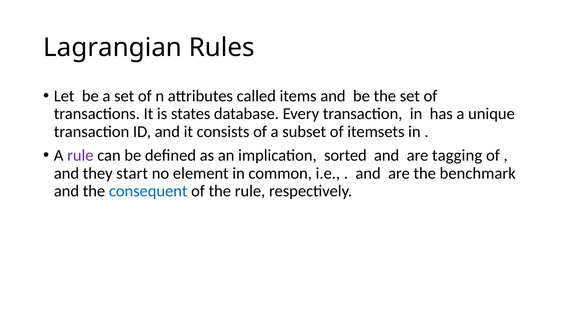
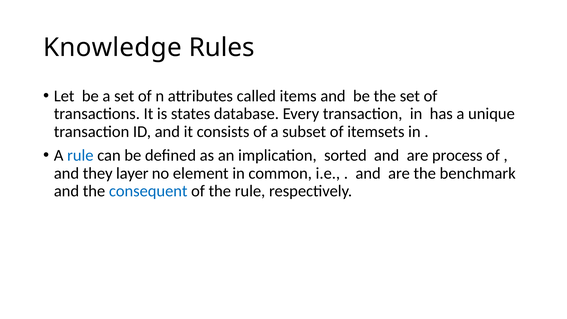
Lagrangian: Lagrangian -> Knowledge (112, 48)
rule colour: purple -> blue (80, 155)
tagging: tagging -> process (457, 155)
start: start -> layer (132, 173)
